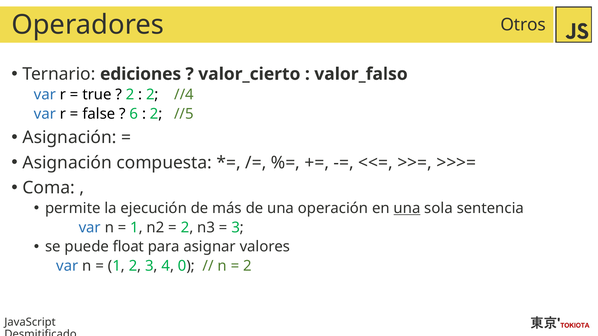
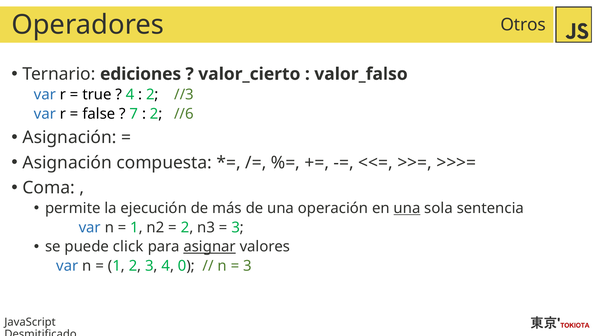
2: 2 -> 4 (130, 95)
//4: //4 -> //3 (184, 95)
6: 6 -> 7 (134, 114)
//5: //5 -> //6 (184, 114)
float: float -> click (128, 247)
asignar underline: none -> present (210, 247)
2: 2 -> 3 (247, 266)
